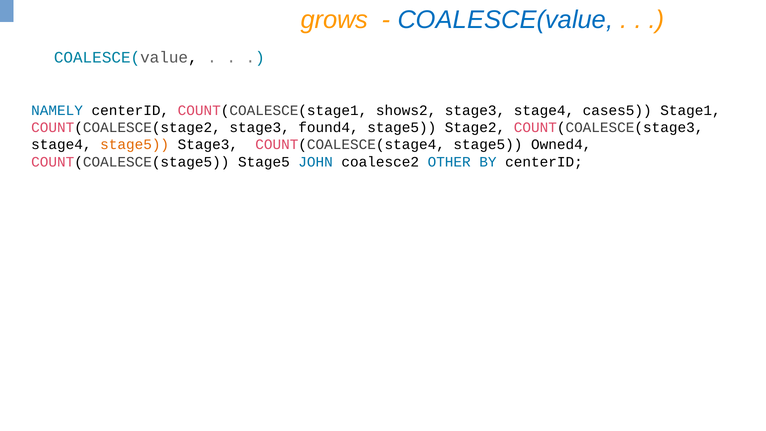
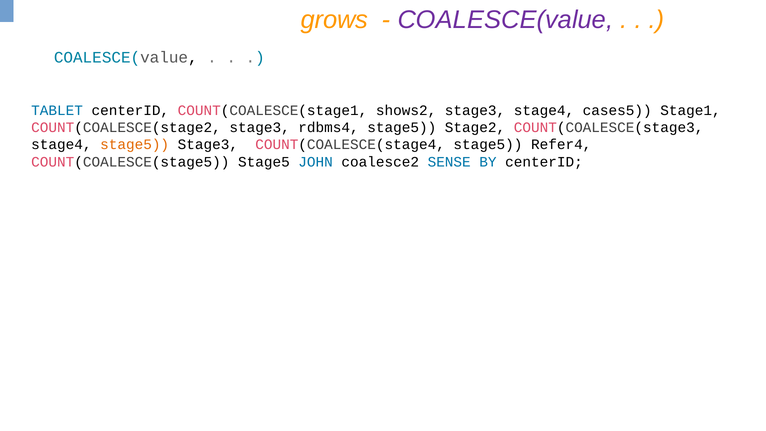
COALESCE(value colour: blue -> purple (505, 20)
NAMELY: NAMELY -> TABLET (57, 110)
found4: found4 -> rdbms4 (329, 127)
Owned4: Owned4 -> Refer4 (561, 145)
OTHER: OTHER -> SENSE (449, 162)
